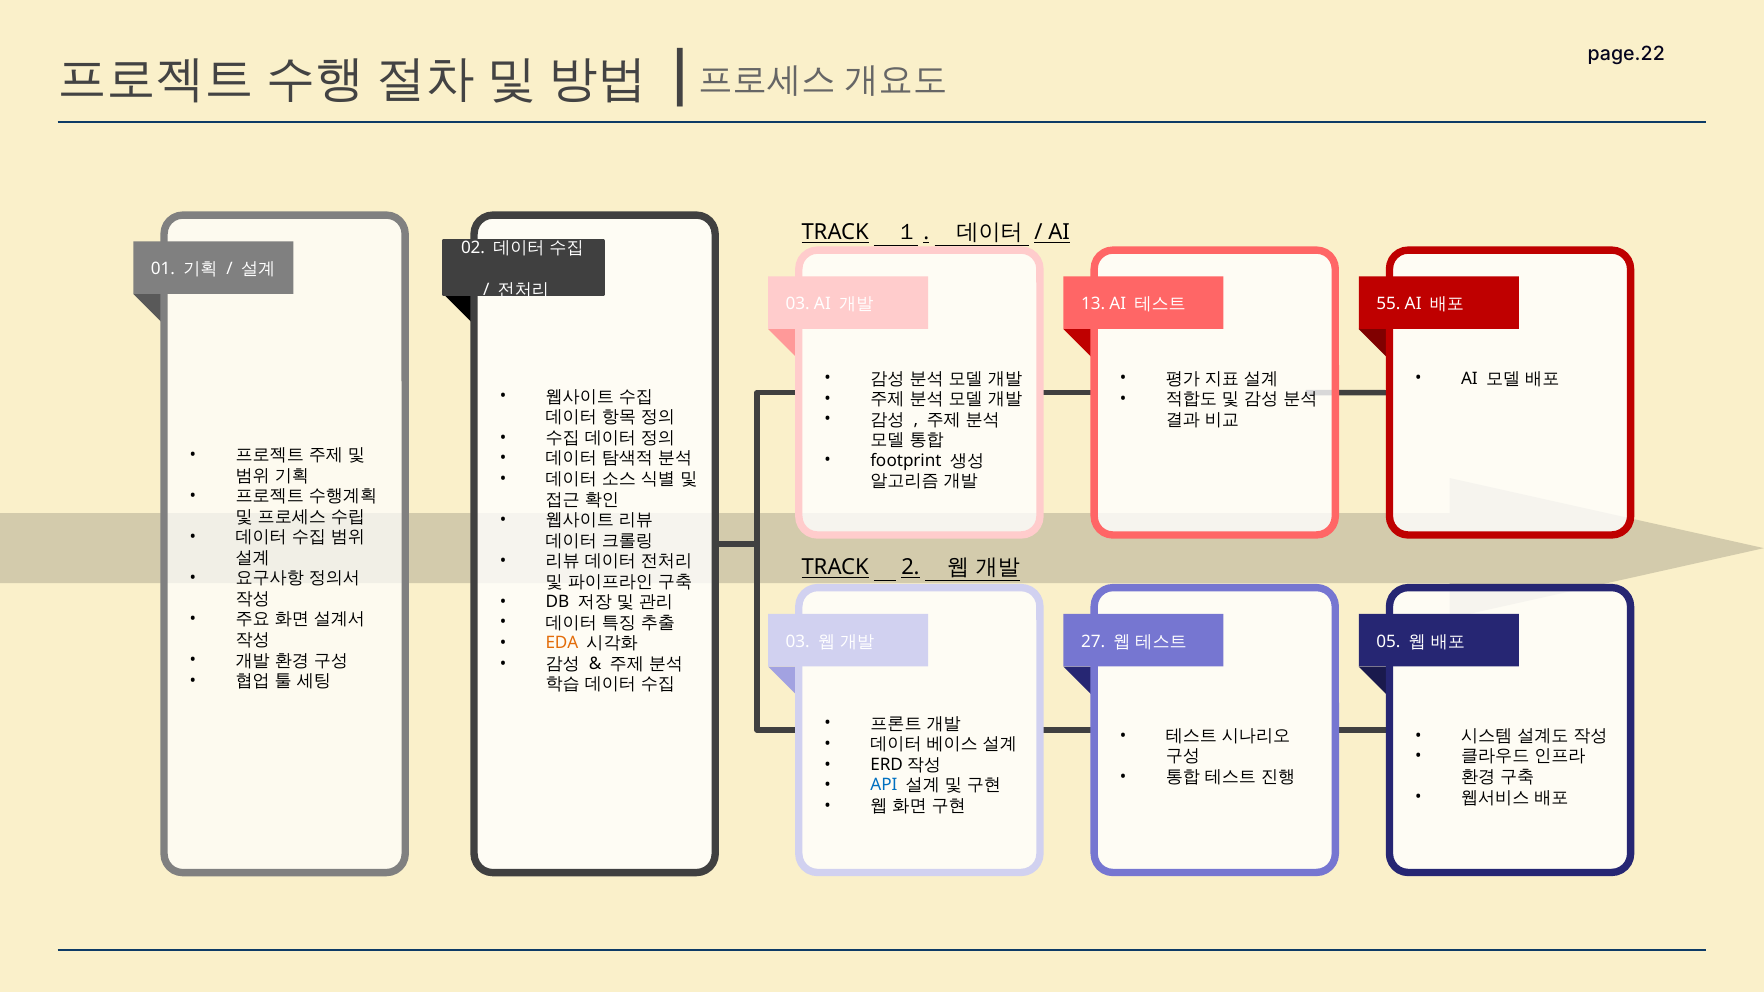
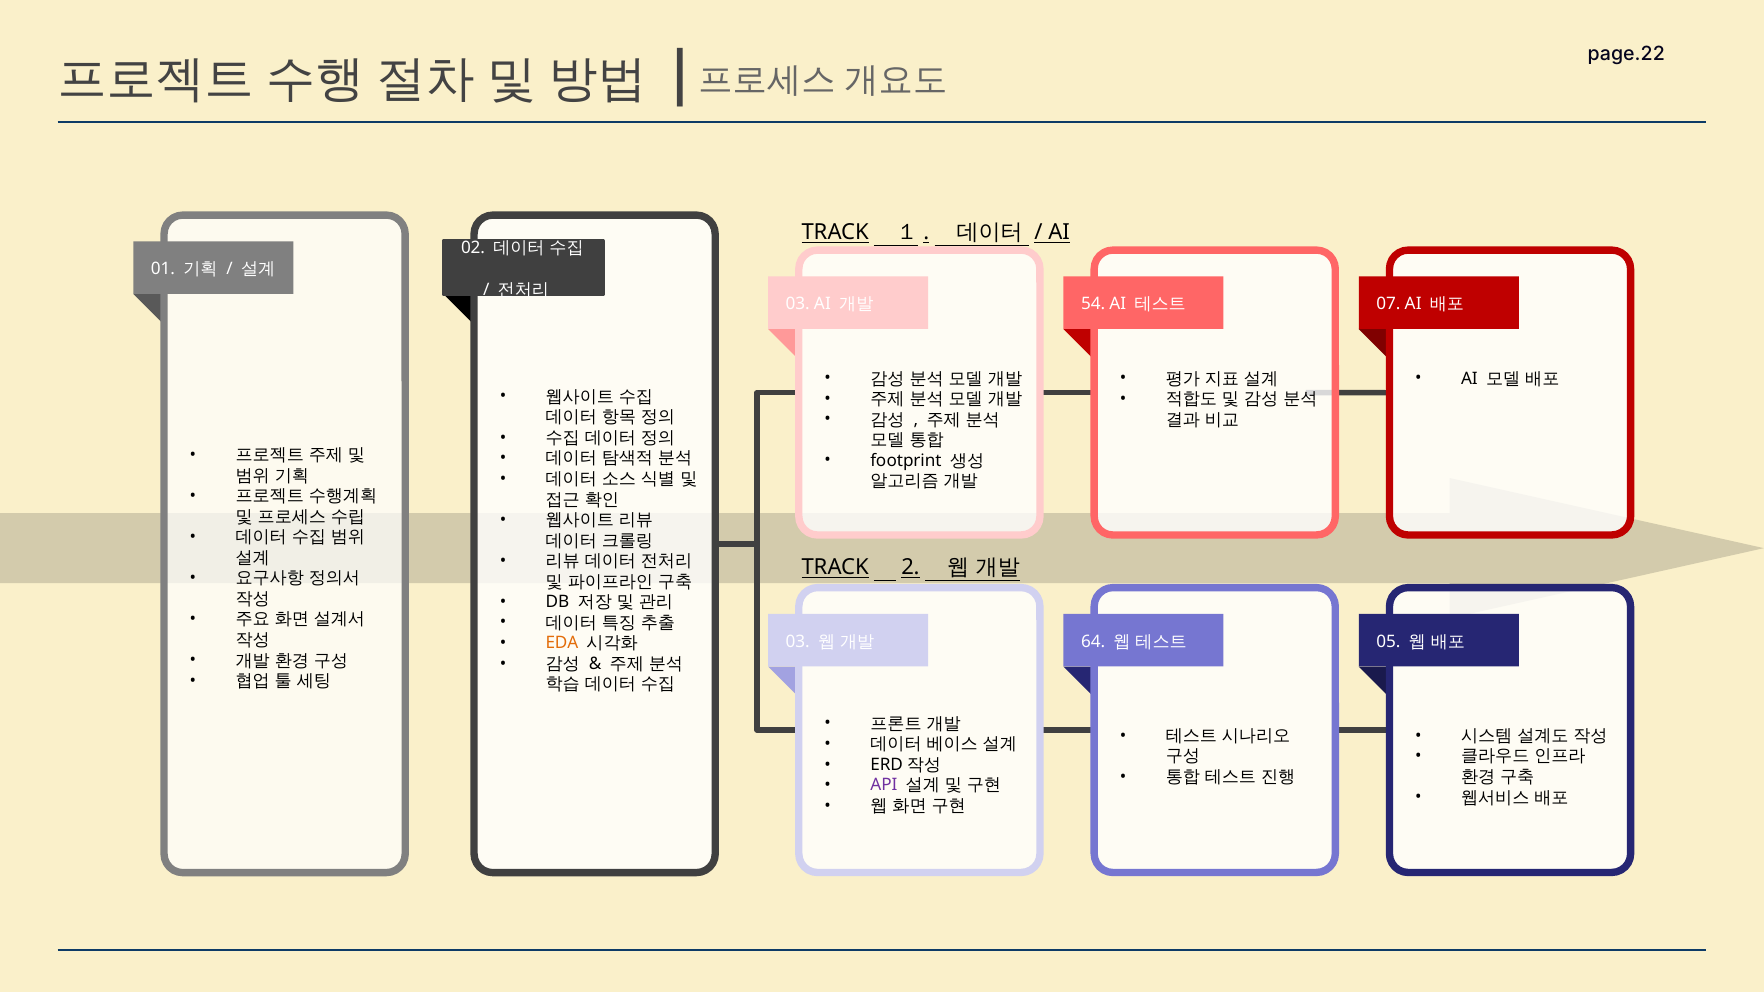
13: 13 -> 54 (1093, 304)
55: 55 -> 07 (1388, 304)
27: 27 -> 64 (1093, 642)
API colour: blue -> purple (884, 786)
